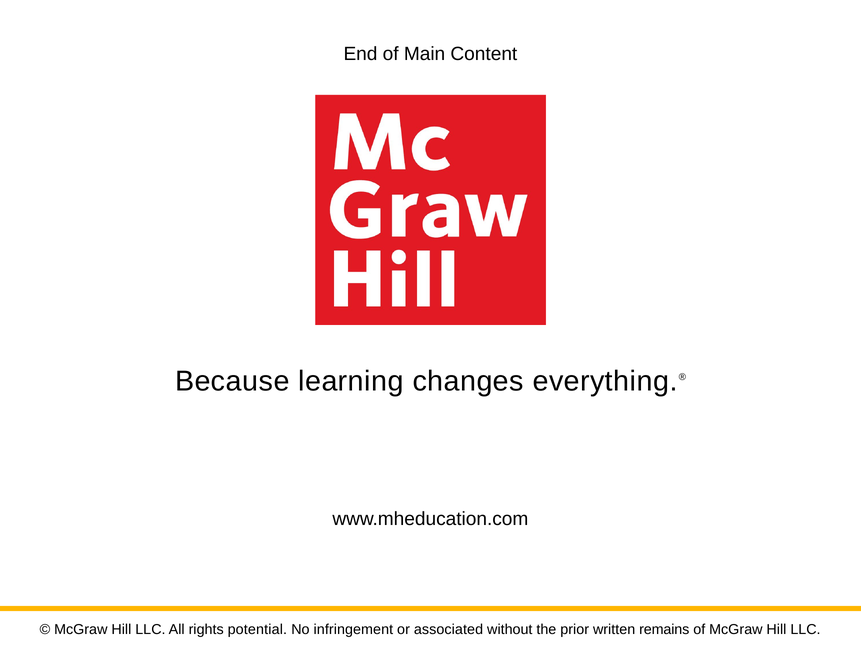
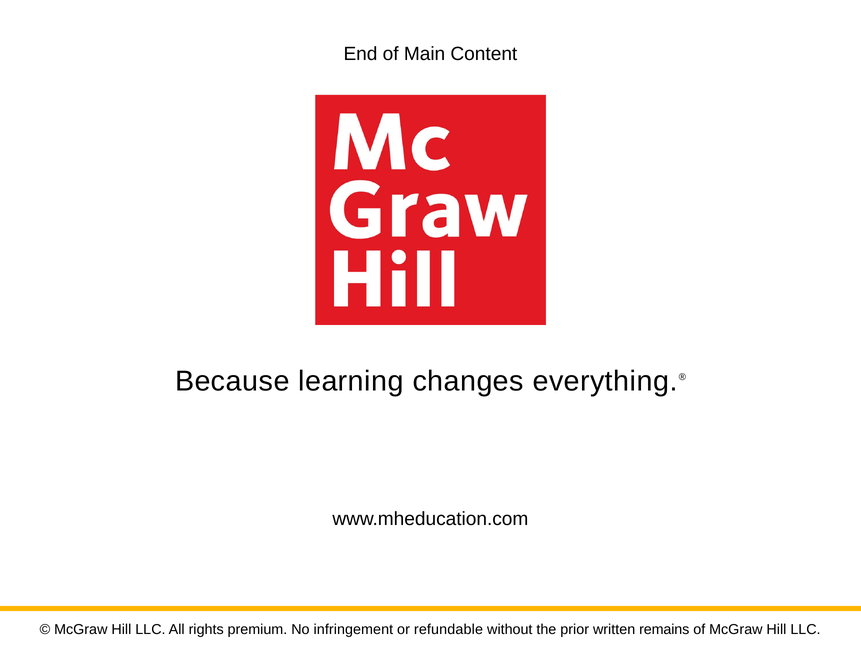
potential: potential -> premium (257, 629)
associated: associated -> refundable (448, 629)
